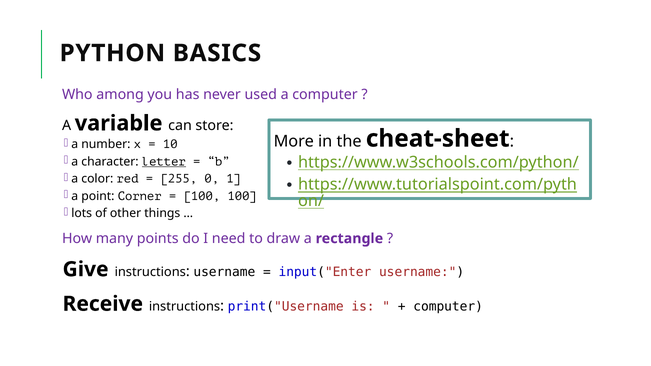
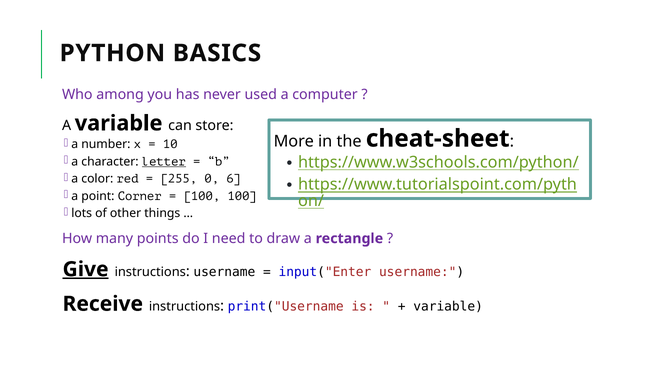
1: 1 -> 6 (234, 179)
Give underline: none -> present (86, 269)
computer: computer -> variable (448, 307)
